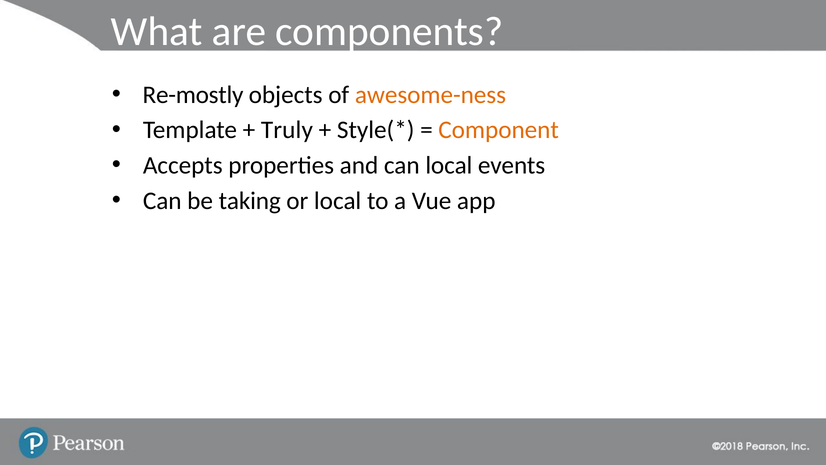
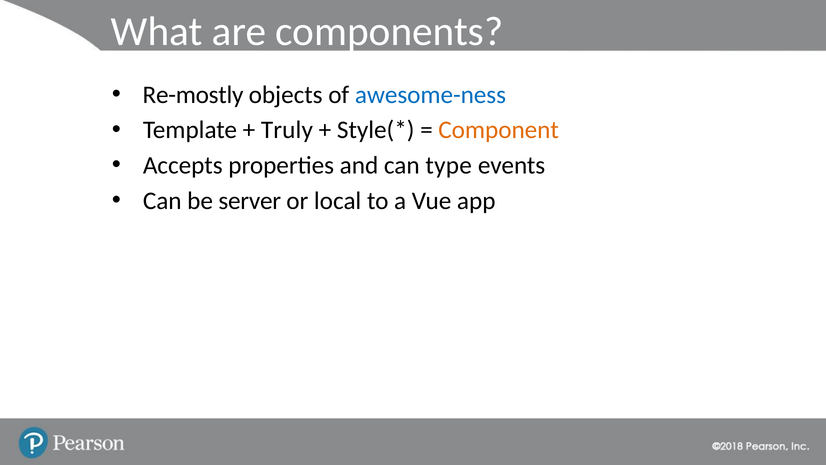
awesome-ness colour: orange -> blue (430, 95)
can local: local -> type (449, 165)
taking: taking -> server (250, 201)
